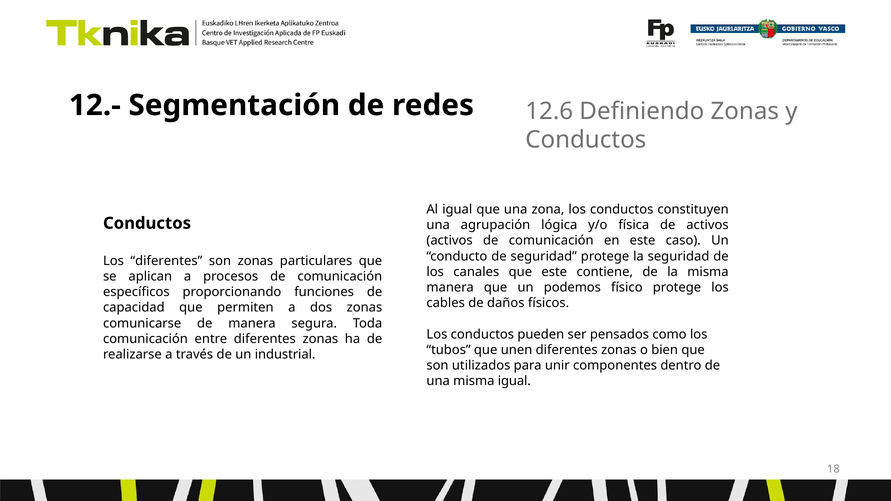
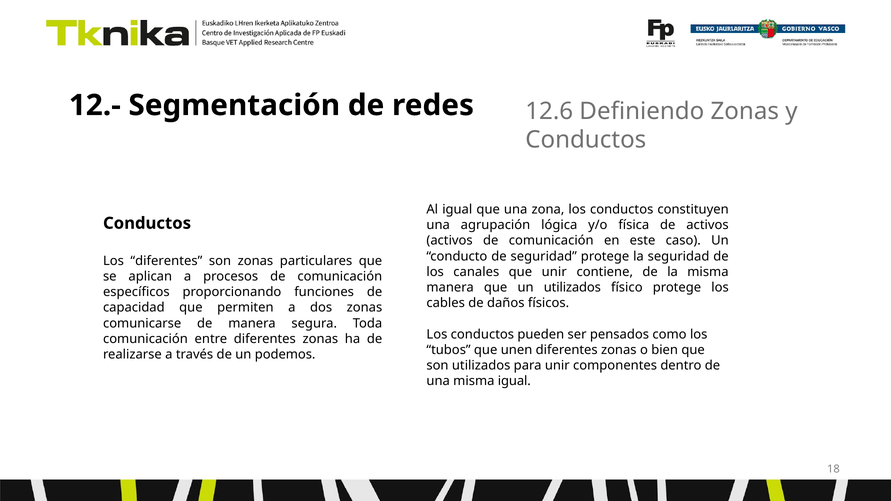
que este: este -> unir (554, 272)
un podemos: podemos -> utilizados (572, 288)
industrial: industrial -> podemos (285, 355)
